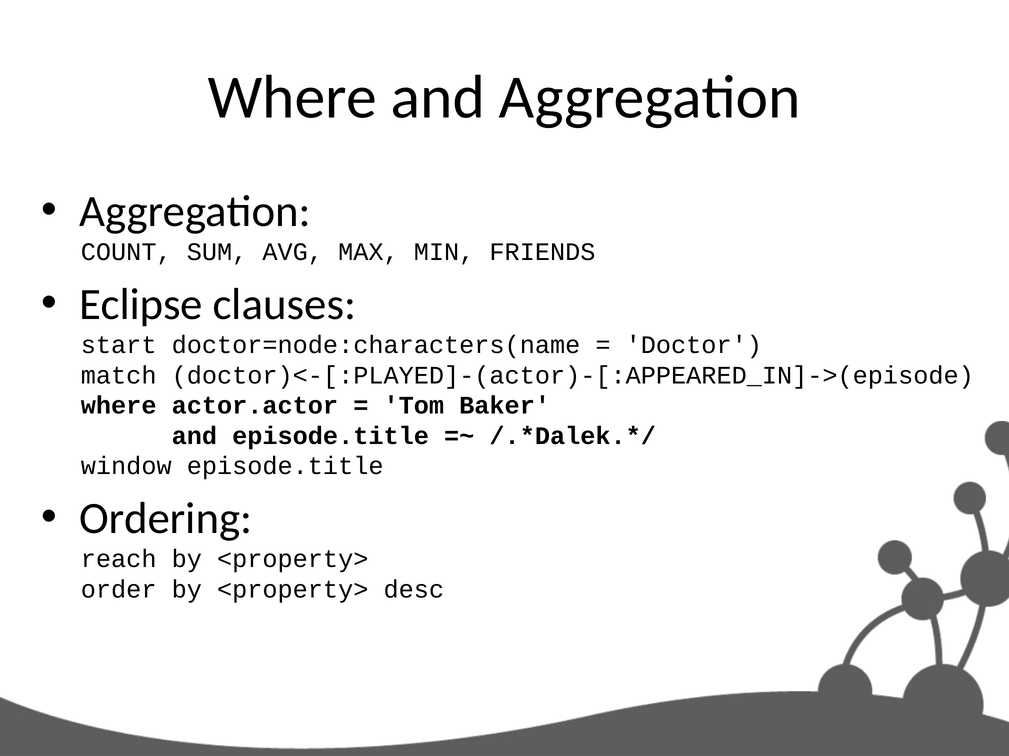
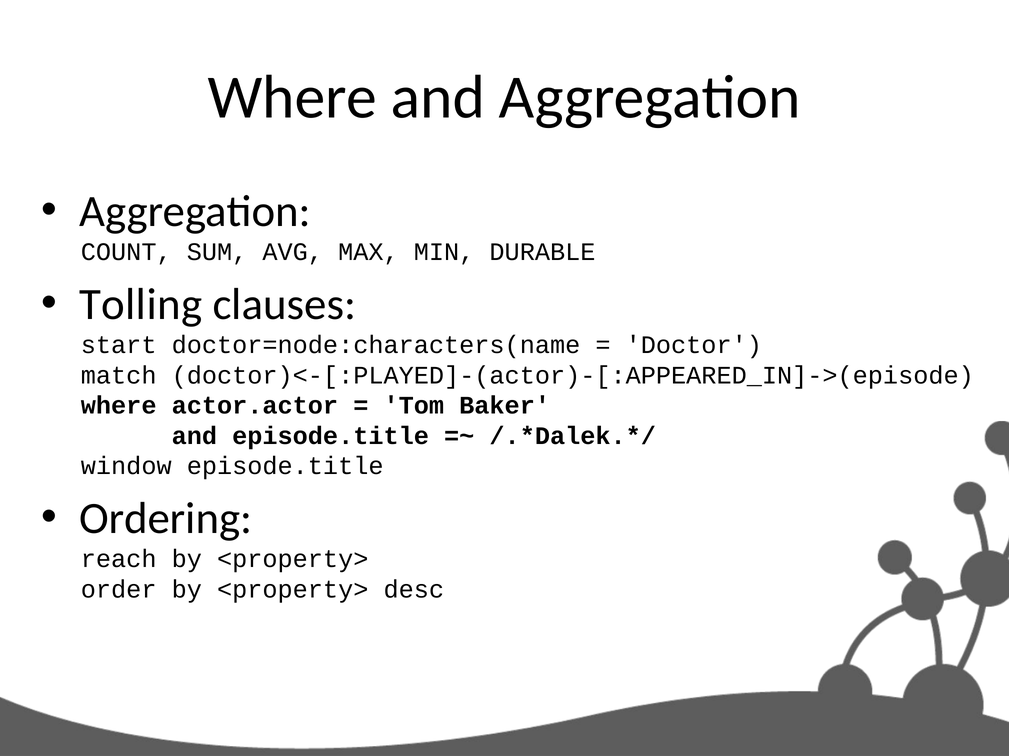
FRIENDS: FRIENDS -> DURABLE (542, 252)
Eclipse: Eclipse -> Tolling (141, 305)
